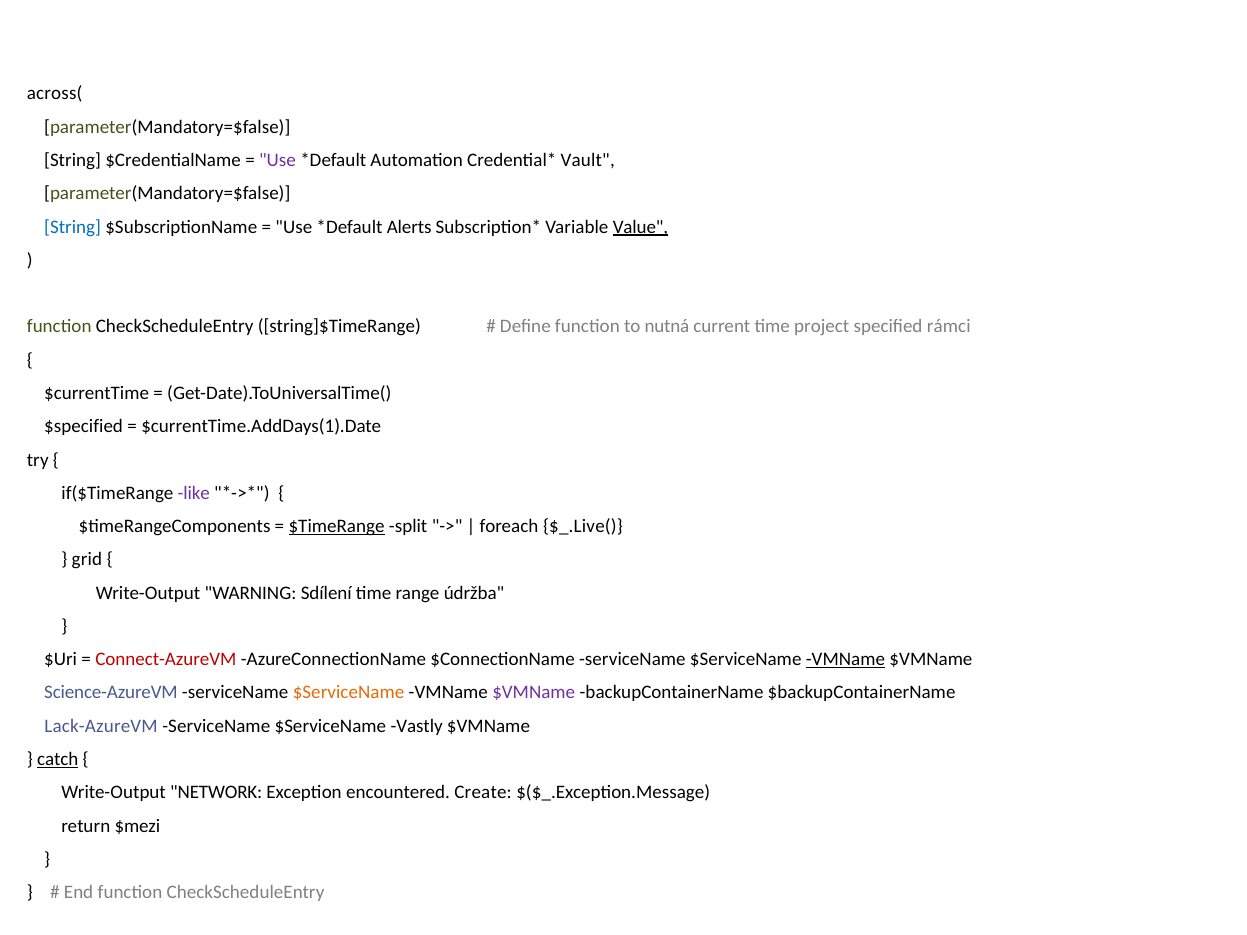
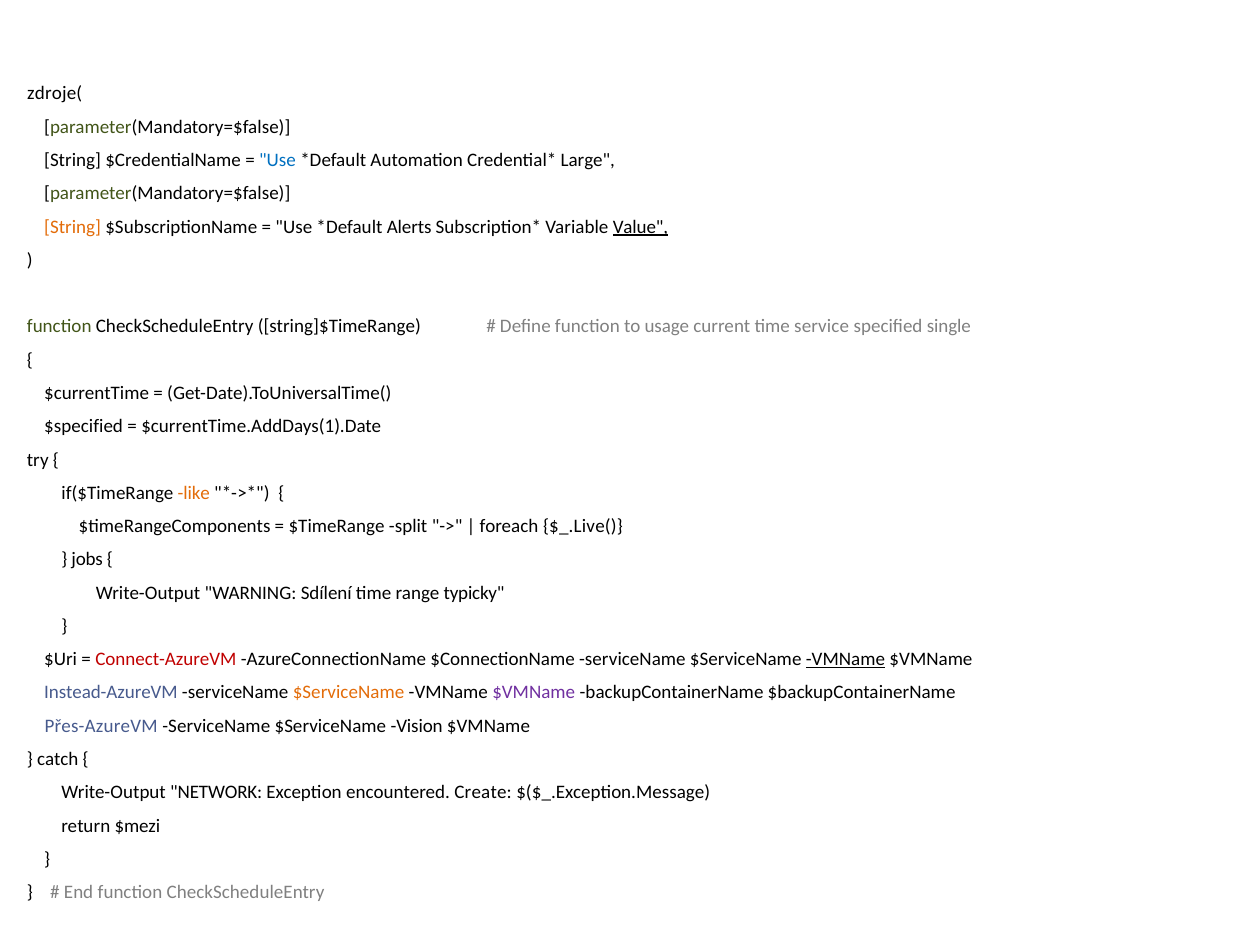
across(: across( -> zdroje( (55, 94)
Use colour: purple -> blue (277, 160)
Vault: Vault -> Large (588, 160)
String colour: blue -> orange (73, 227)
nutná: nutná -> usage (667, 327)
project: project -> service (822, 327)
rámci: rámci -> single (949, 327)
like colour: purple -> orange (194, 493)
$TimeRange underline: present -> none (337, 526)
grid: grid -> jobs (87, 560)
údržba: údržba -> typicky (474, 593)
Science-AzureVM: Science-AzureVM -> Instead-AzureVM (111, 693)
Lack-AzureVM: Lack-AzureVM -> Přes-AzureVM (101, 726)
Vastly: Vastly -> Vision (417, 726)
catch underline: present -> none (58, 759)
